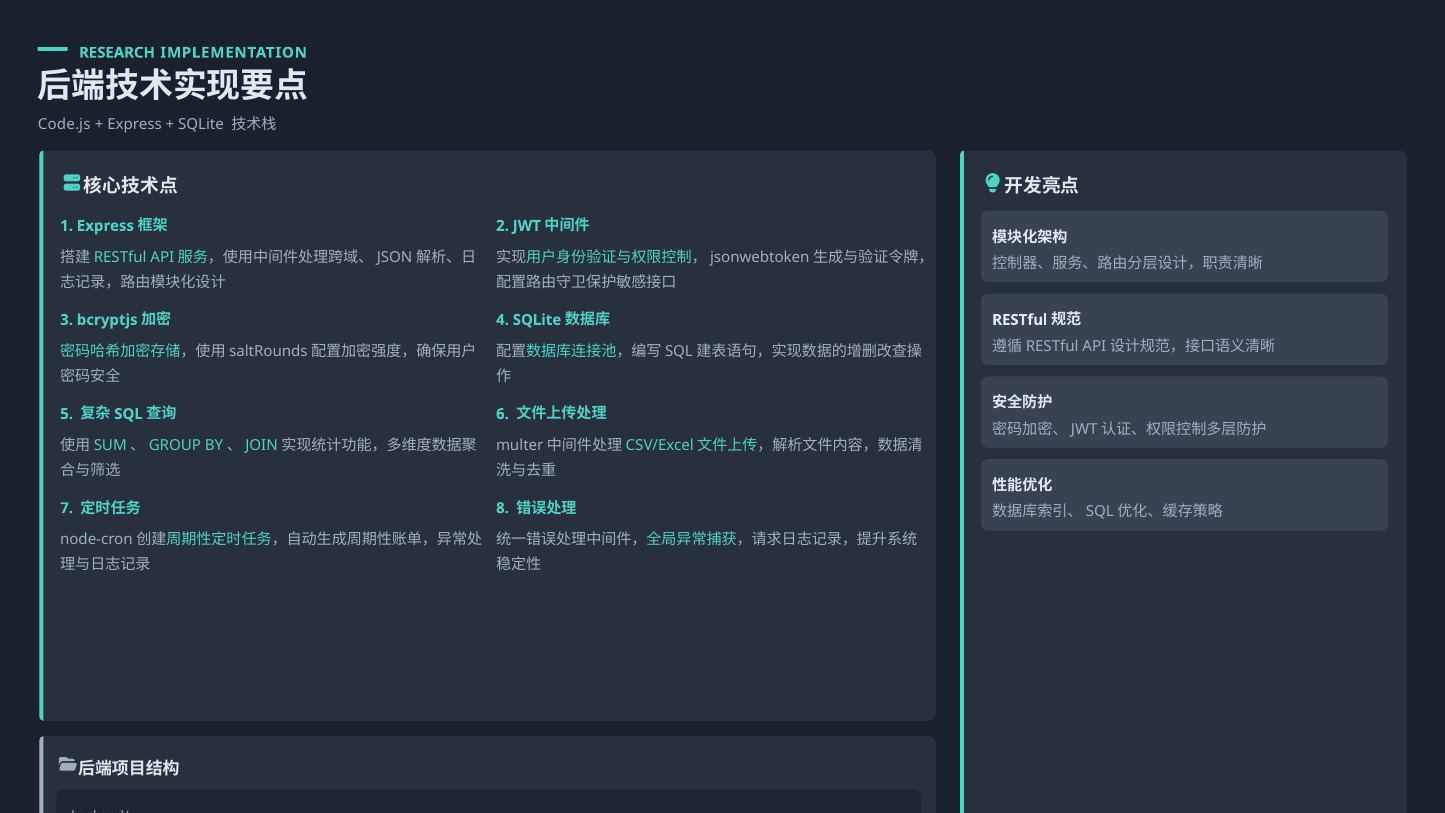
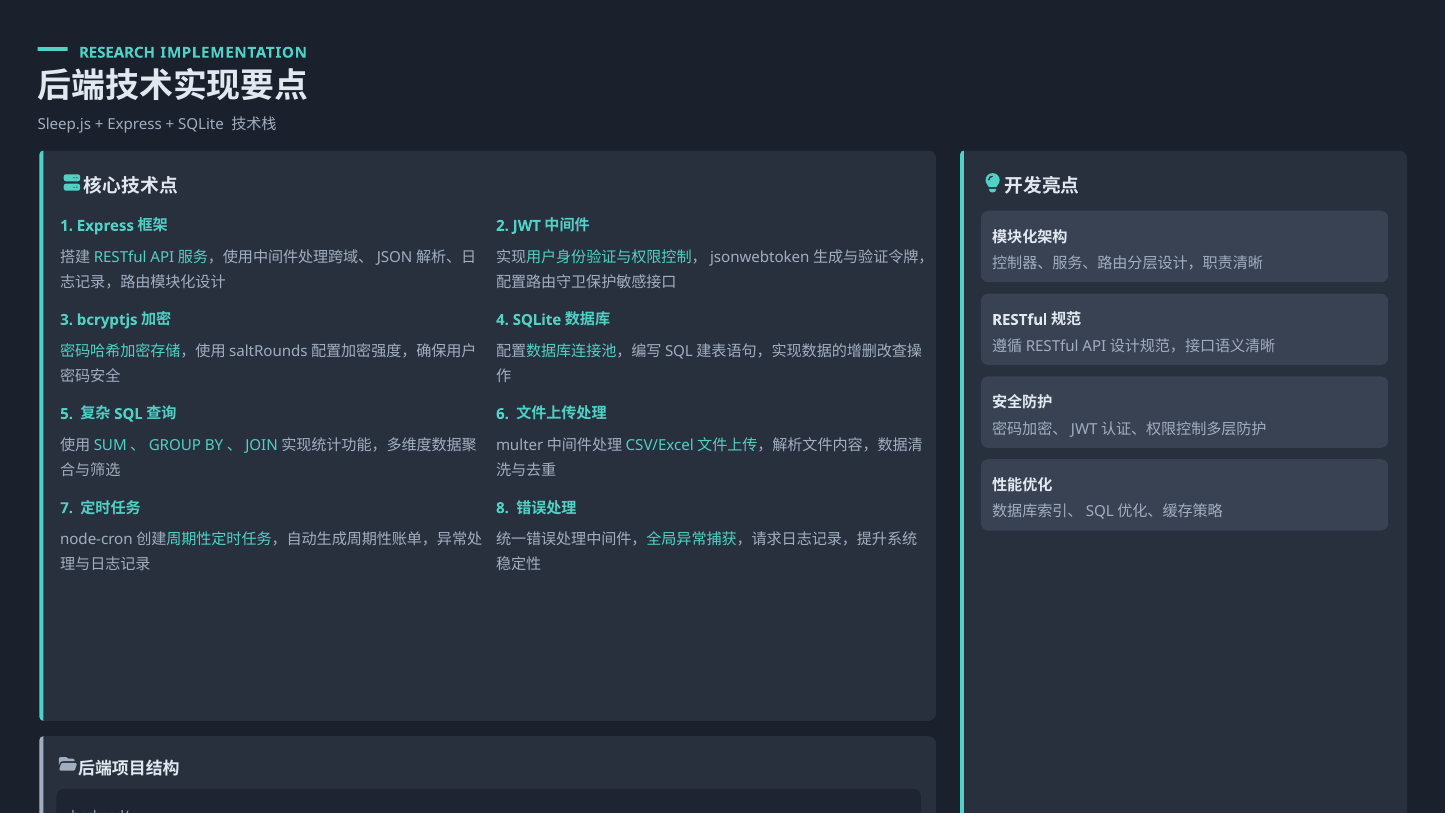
Code.js: Code.js -> Sleep.js (64, 124)
